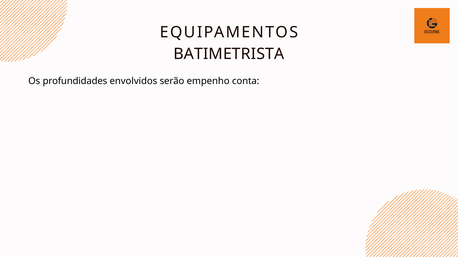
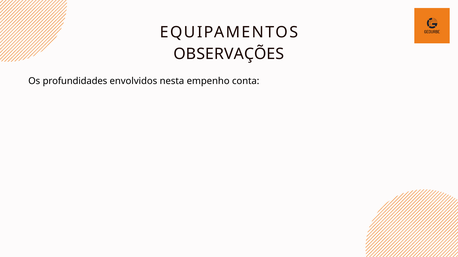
BATIMETRISTA: BATIMETRISTA -> OBSERVAÇÕES (229, 54)
serão: serão -> nesta (172, 81)
